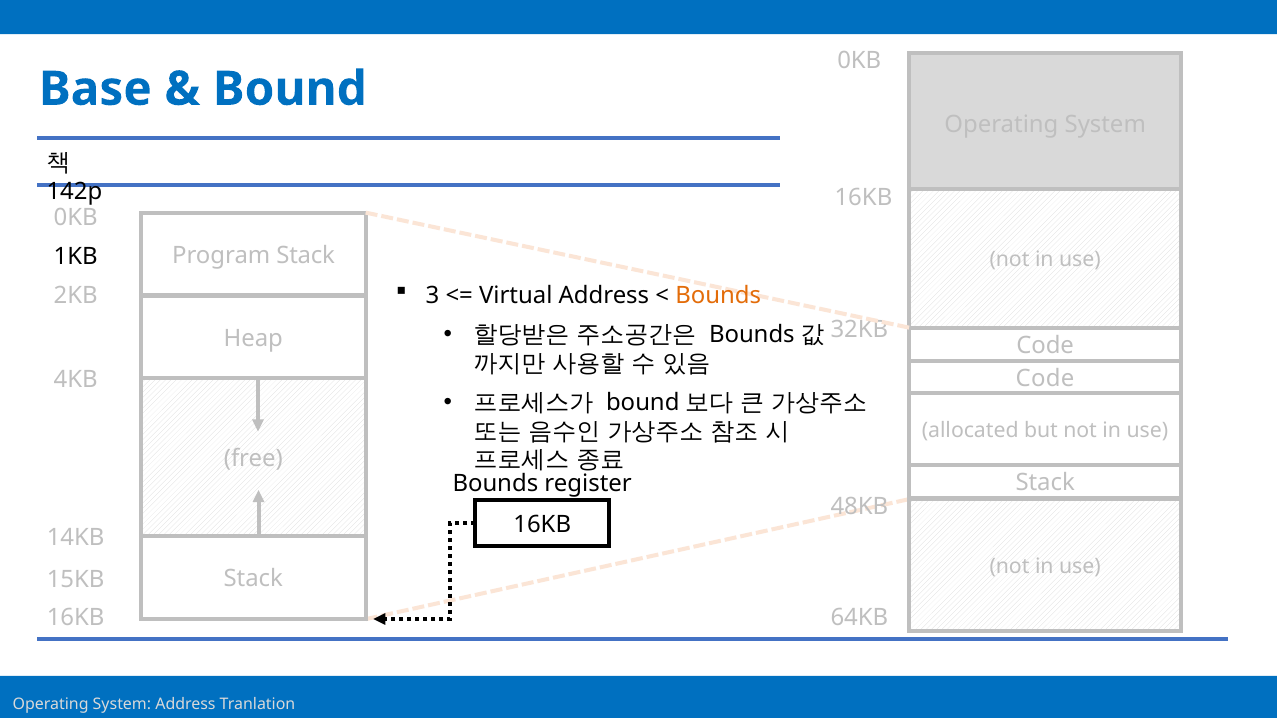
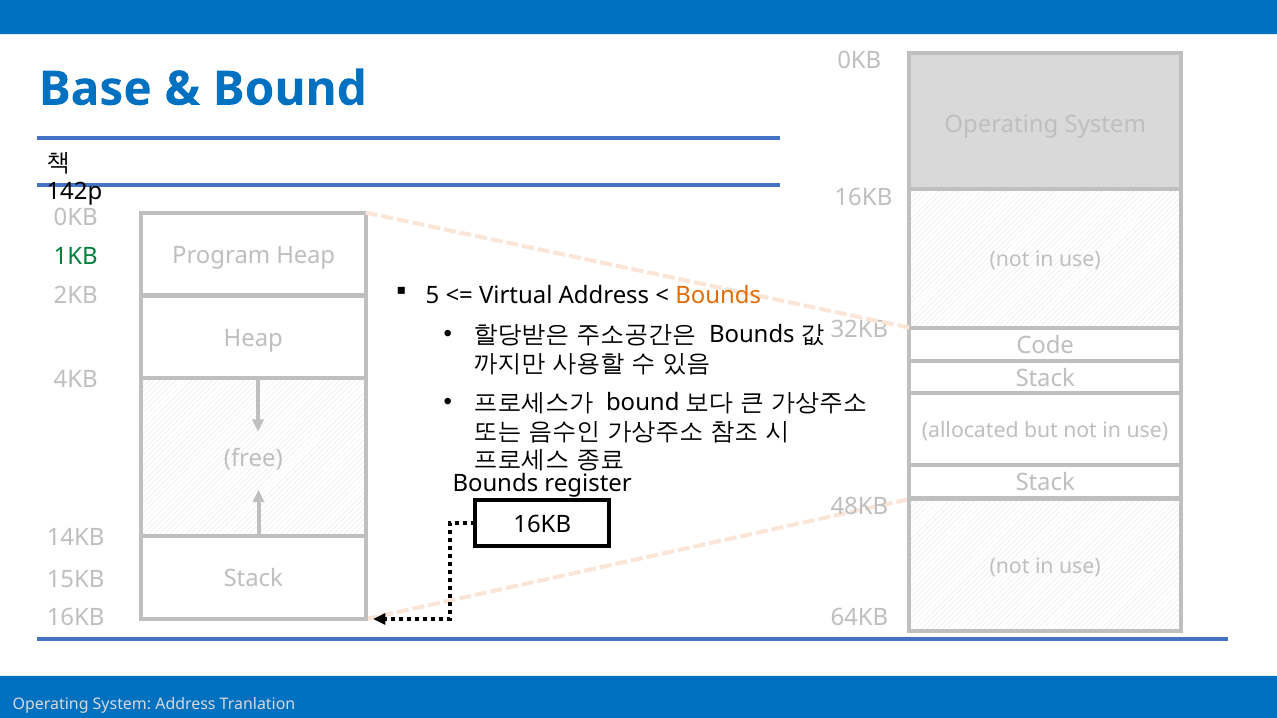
Program Stack: Stack -> Heap (306, 256)
1KB colour: black -> green (76, 257)
3: 3 -> 5 (433, 295)
Code: Code -> Stack (1045, 379)
